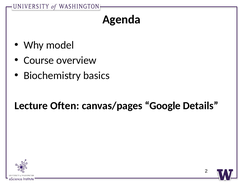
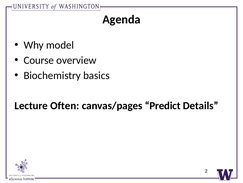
Google: Google -> Predict (163, 105)
